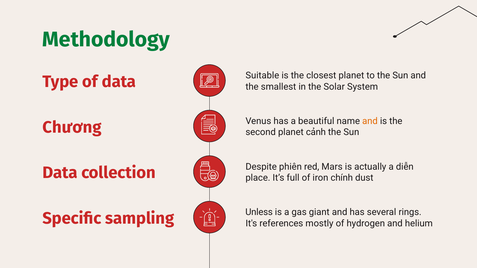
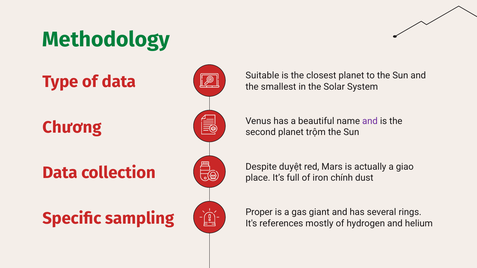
and colour: orange -> purple (370, 121)
cảnh: cảnh -> trộm (316, 132)
phiên: phiên -> duyệt (290, 167)
diễn: diễn -> giao (405, 167)
Unless: Unless -> Proper (259, 212)
